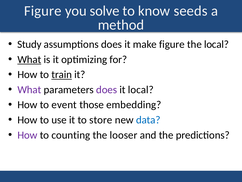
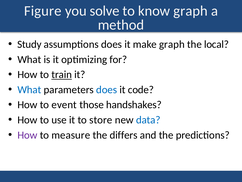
know seeds: seeds -> graph (191, 11)
make figure: figure -> graph (172, 44)
What underline: present -> none (29, 59)
What colour: purple -> blue (29, 89)
does colour: purple -> blue (107, 89)
it local: local -> code (141, 89)
embedding: embedding -> handshakes (134, 105)
counting: counting -> measure (71, 135)
looser: looser -> differs (124, 135)
